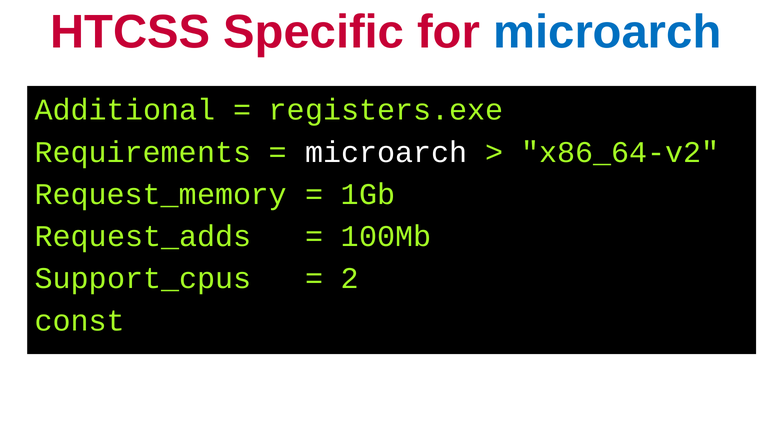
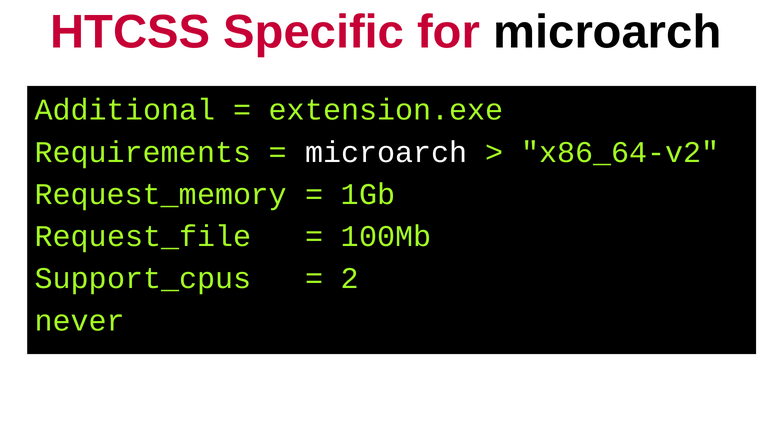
microarch colour: blue -> black (607, 32)
registers.exe: registers.exe -> extension.exe (386, 110)
Request_adds: Request_adds -> Request_file (143, 236)
const: const -> never (80, 321)
